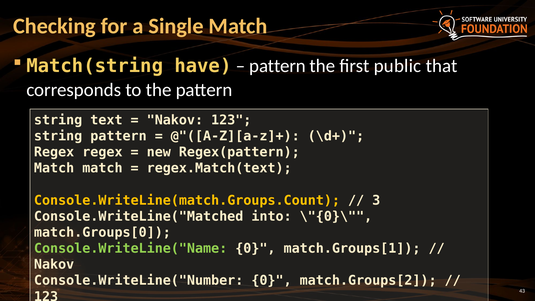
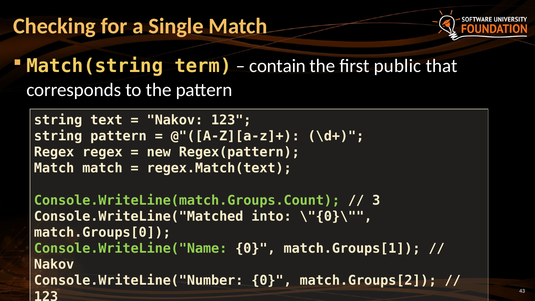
have: have -> term (203, 66)
pattern: pattern -> contain (278, 66)
Console.WriteLine(match.Groups.Count colour: yellow -> light green (187, 200)
